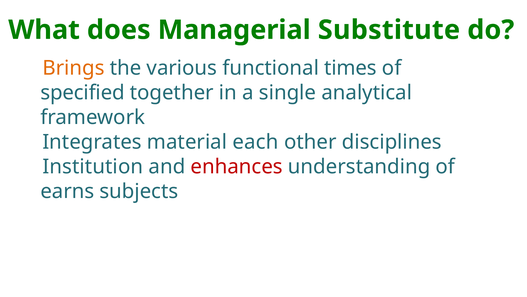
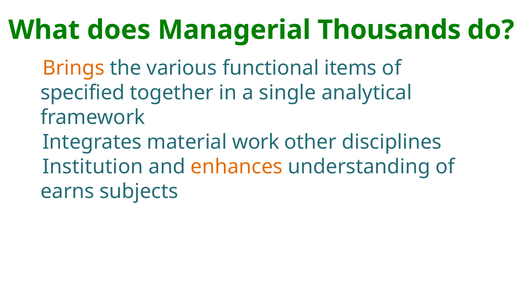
Substitute: Substitute -> Thousands (389, 30)
times: times -> items (351, 68)
each: each -> work (256, 142)
enhances colour: red -> orange (237, 166)
